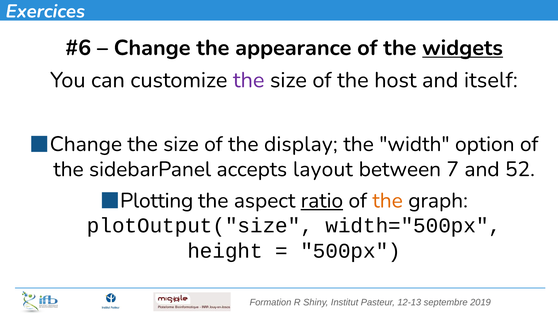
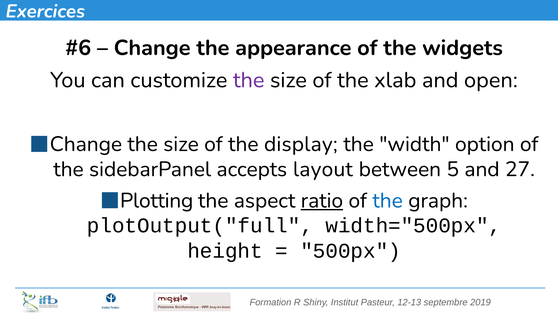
widgets underline: present -> none (463, 48)
host: host -> xlab (395, 80)
itself: itself -> open (491, 80)
7: 7 -> 5 (453, 169)
52: 52 -> 27 (520, 169)
the colour: orange -> blue (388, 200)
plotOutput("size: plotOutput("size -> plotOutput("full (200, 226)
